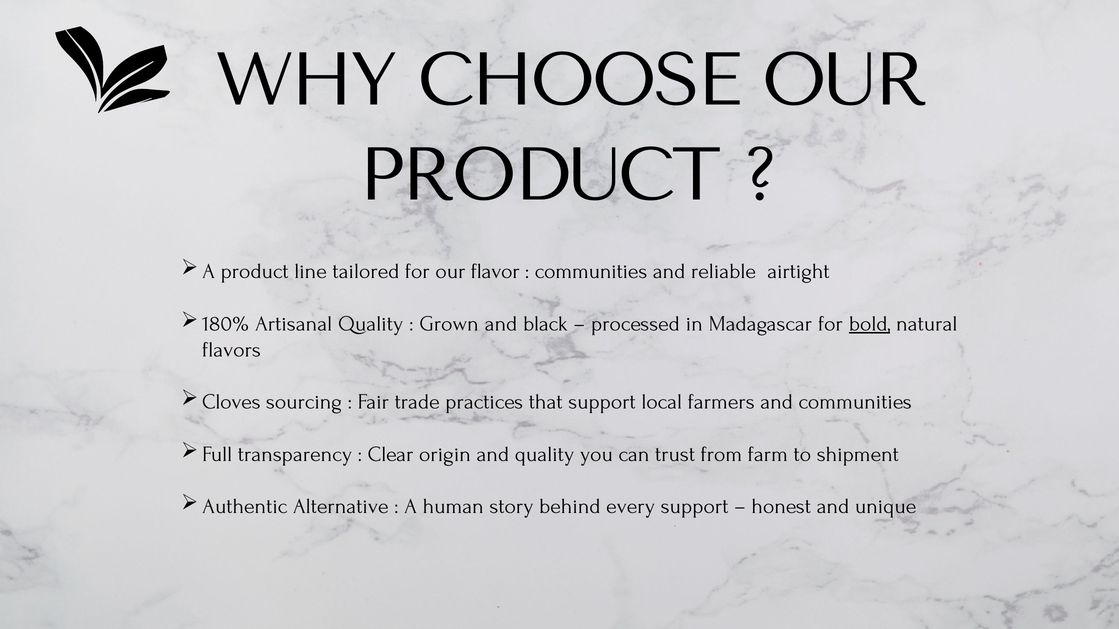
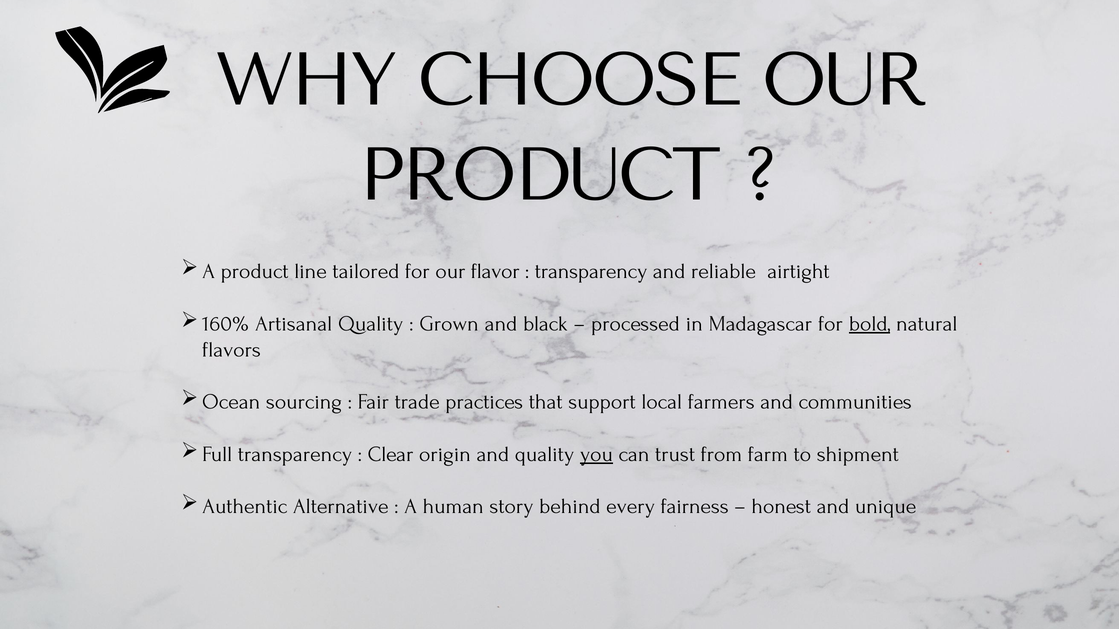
communities: communities -> transparency (591, 271)
180%: 180% -> 160% (226, 324)
Cloves: Cloves -> Ocean (231, 402)
you underline: none -> present (596, 454)
every support: support -> fairness (695, 507)
